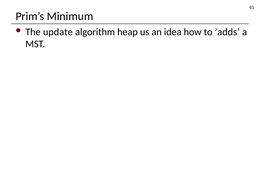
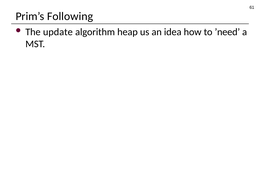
Minimum: Minimum -> Following (70, 16)
’adds: ’adds -> ’need (227, 32)
